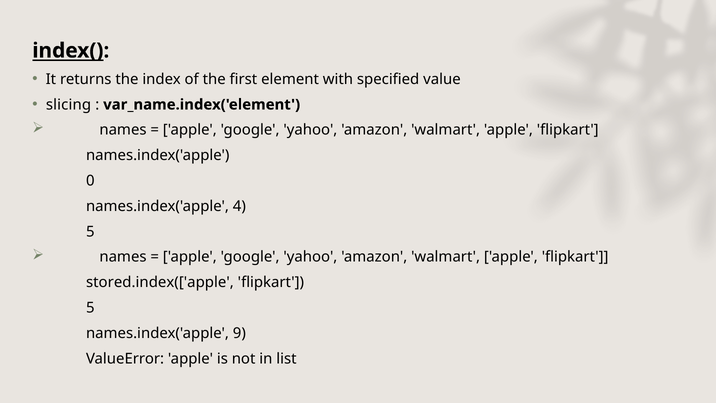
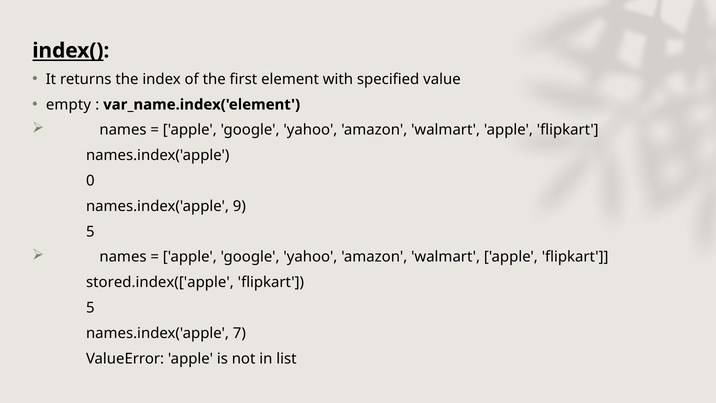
slicing: slicing -> empty (68, 105)
4: 4 -> 9 (239, 206)
9: 9 -> 7 (239, 333)
